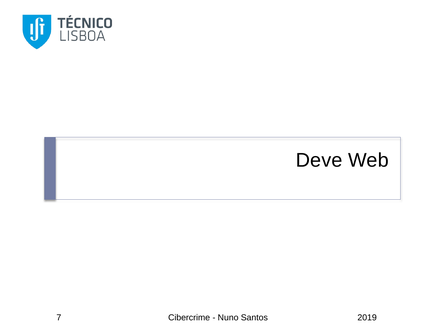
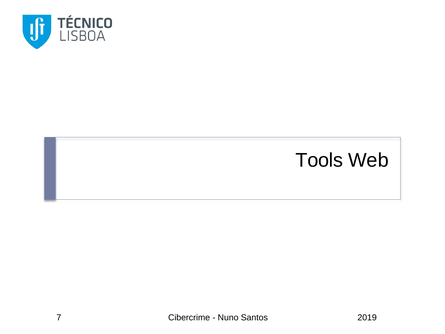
Deve: Deve -> Tools (319, 160)
